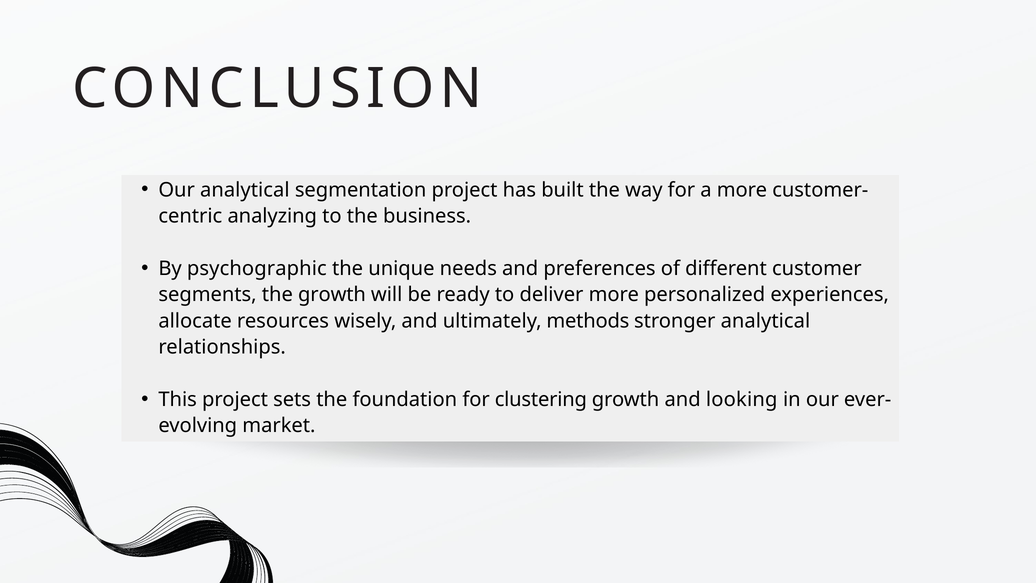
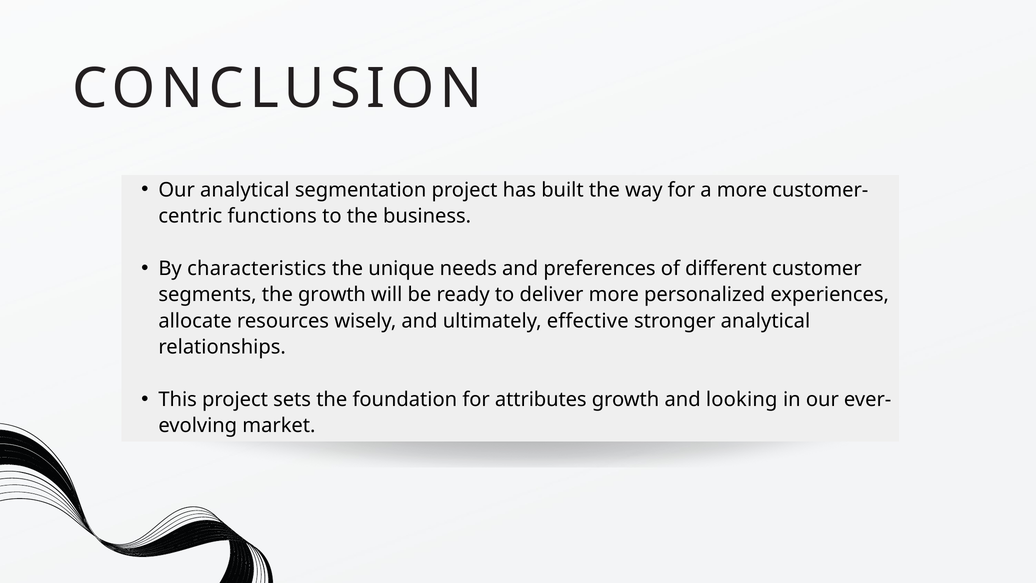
analyzing: analyzing -> functions (272, 216)
psychographic: psychographic -> characteristics (257, 268)
methods: methods -> effective (588, 321)
clustering: clustering -> attributes (541, 399)
